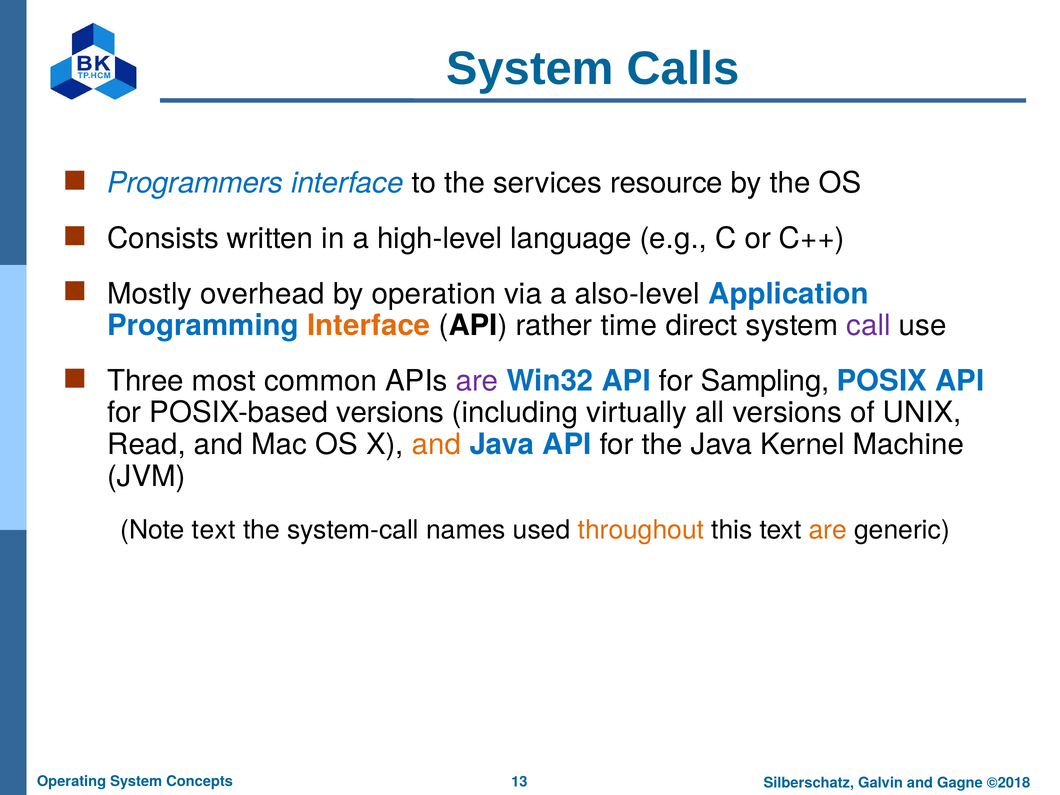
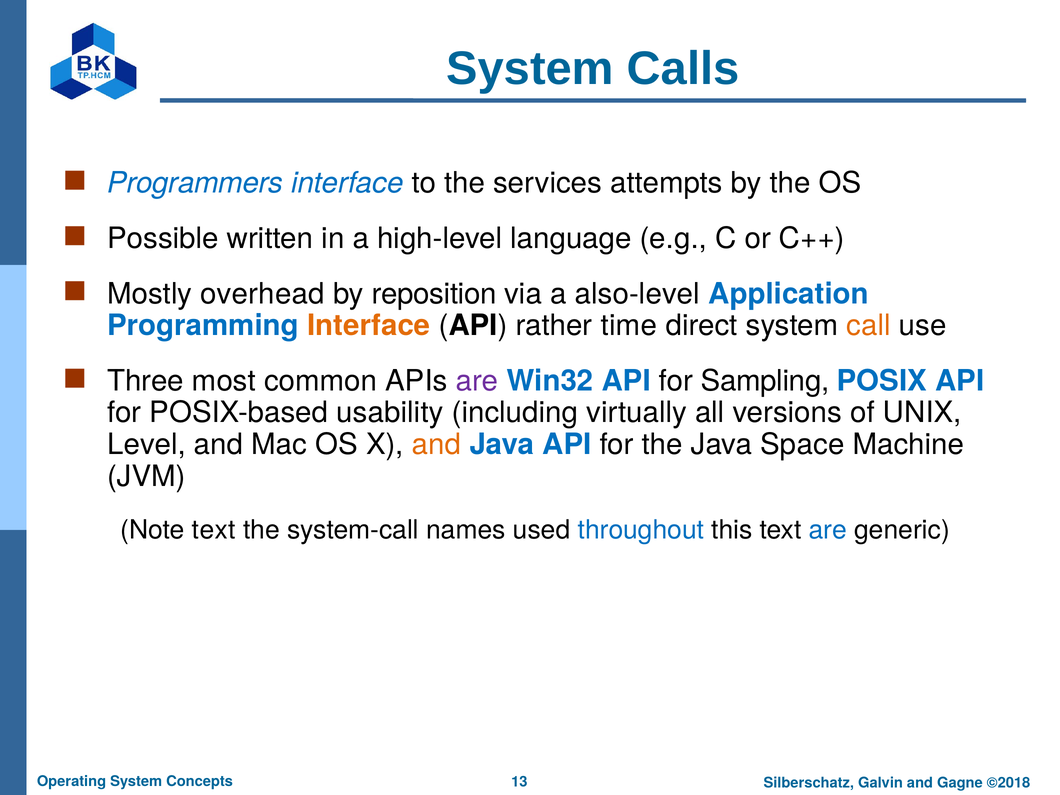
resource: resource -> attempts (666, 183)
Consists: Consists -> Possible (163, 239)
operation: operation -> reposition (434, 294)
call colour: purple -> orange (869, 326)
POSIX-based versions: versions -> usability (390, 413)
Read: Read -> Level (147, 445)
Kernel: Kernel -> Space (802, 445)
throughout colour: orange -> blue (641, 530)
are colour: orange -> blue (828, 530)
